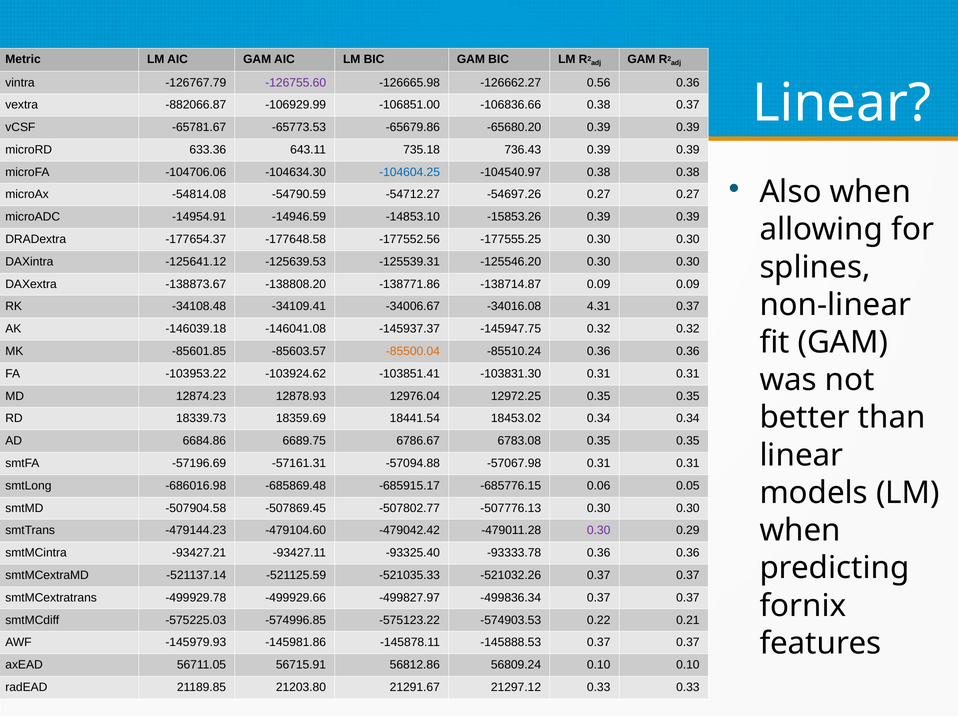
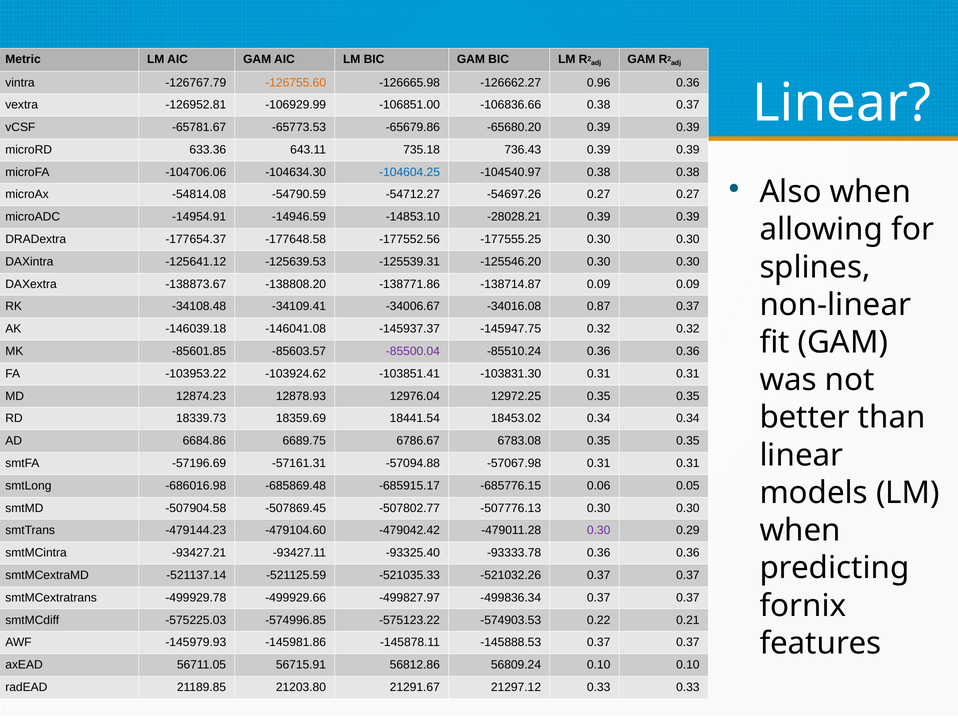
-126755.60 colour: purple -> orange (296, 83)
0.56: 0.56 -> 0.96 (599, 83)
-882066.87: -882066.87 -> -126952.81 (196, 105)
-15853.26: -15853.26 -> -28028.21 (514, 217)
4.31: 4.31 -> 0.87 (599, 307)
-85500.04 colour: orange -> purple (413, 351)
